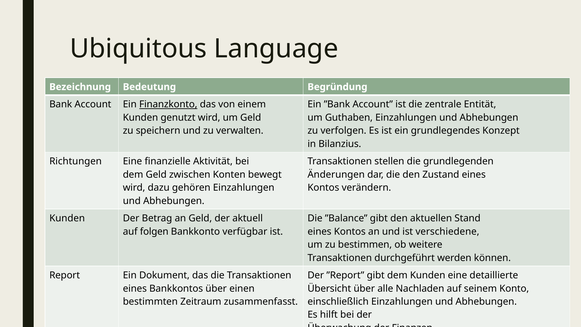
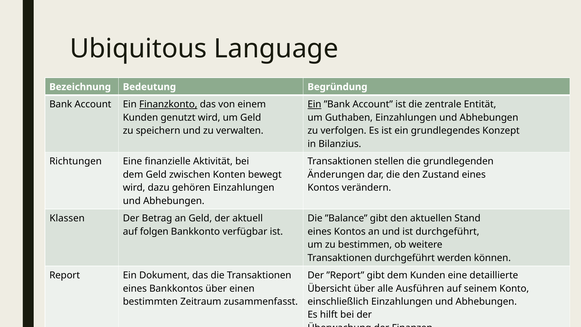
Ein underline: none -> present (314, 104)
Kunden: Kunden -> Klassen (67, 218)
ist verschiedene: verschiedene -> durchgeführt (447, 231)
Nachladen: Nachladen -> Ausführen (420, 288)
